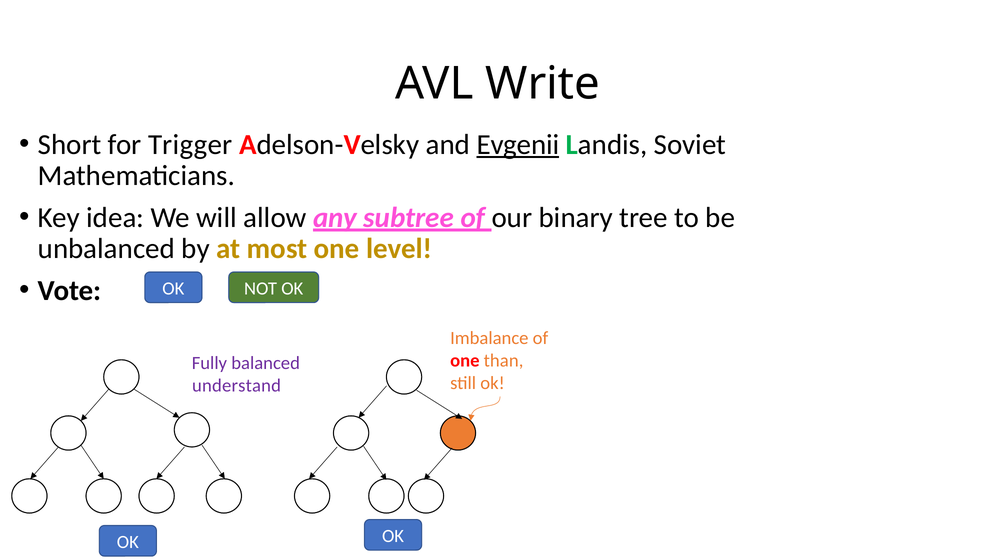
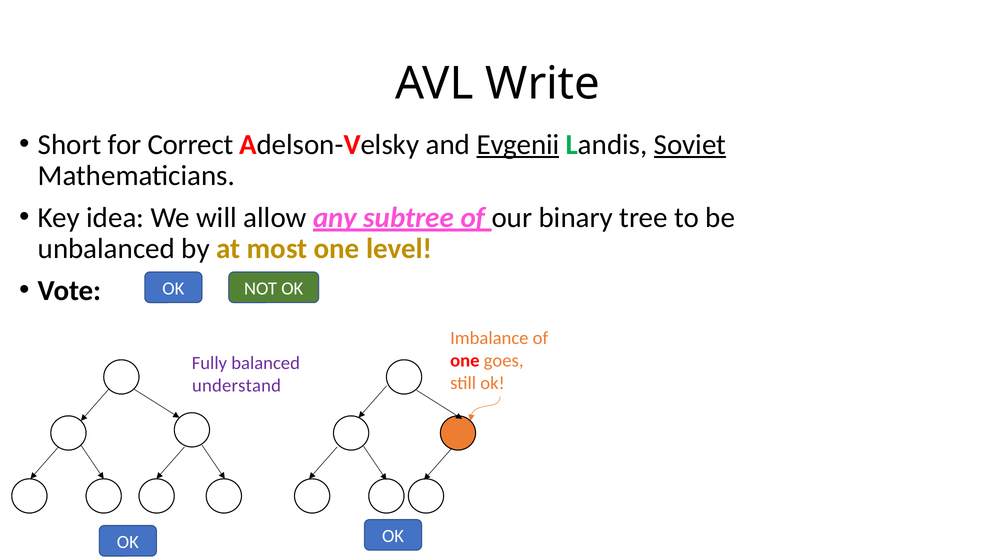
Trigger: Trigger -> Correct (190, 145)
Soviet underline: none -> present (690, 145)
than: than -> goes (504, 361)
